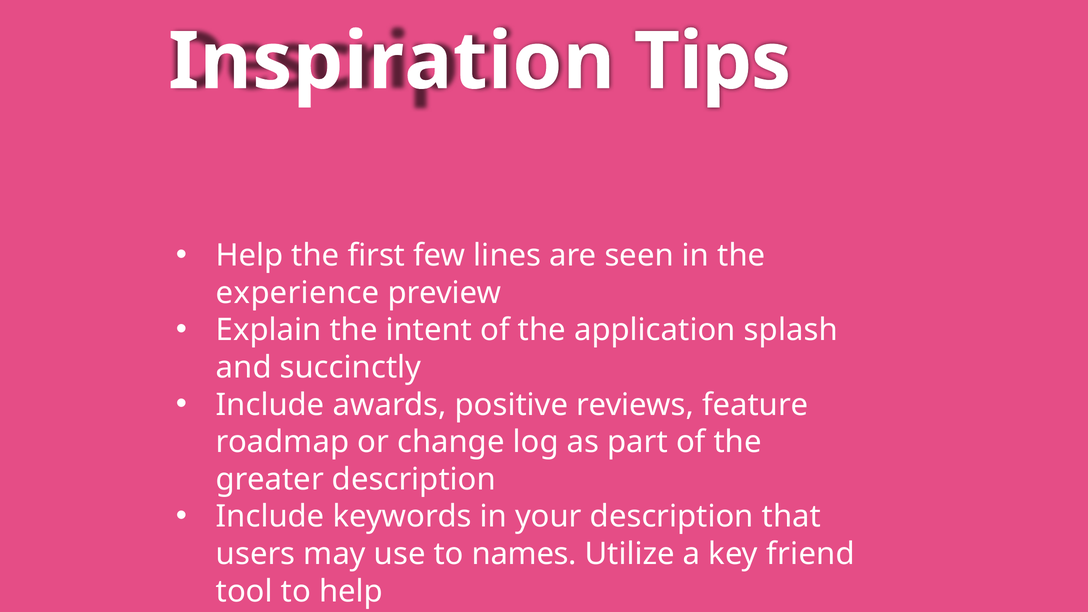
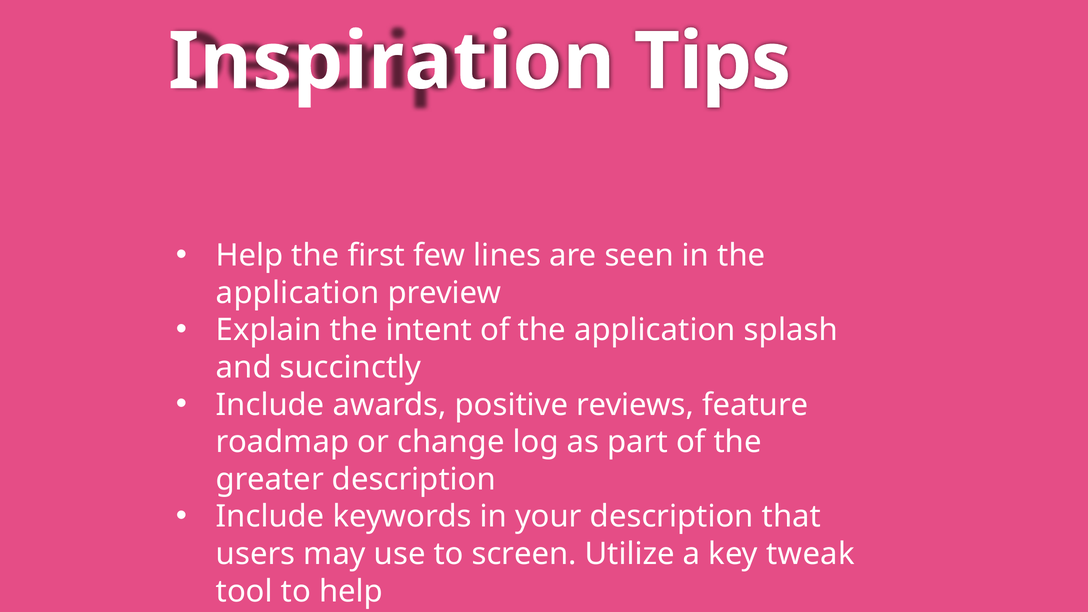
experience: experience -> application (298, 293)
names: names -> screen (524, 554)
friend: friend -> tweak (811, 554)
